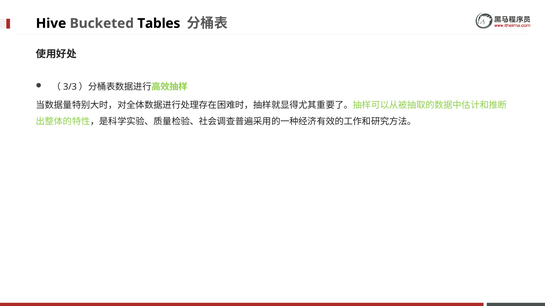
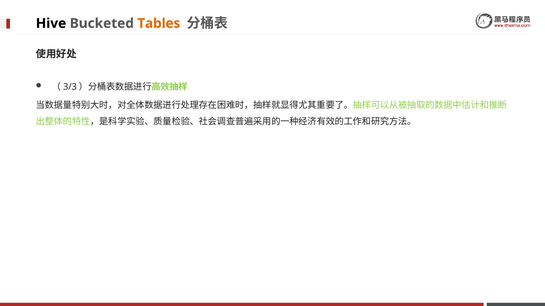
Tables colour: black -> orange (159, 23)
